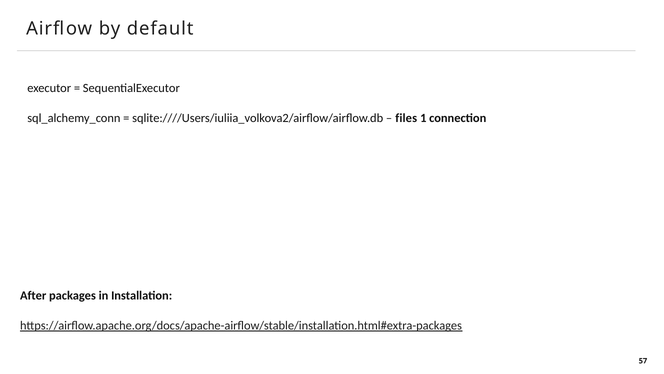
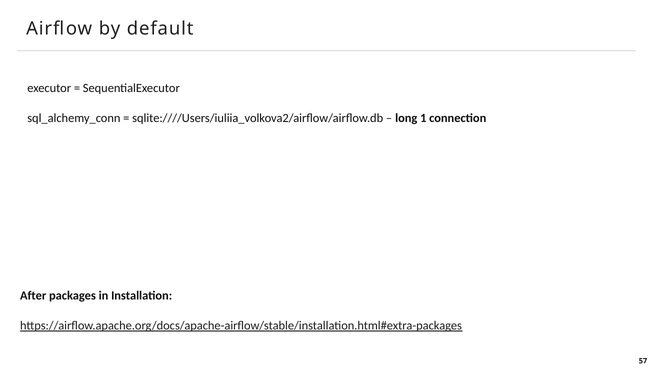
files: files -> long (406, 118)
